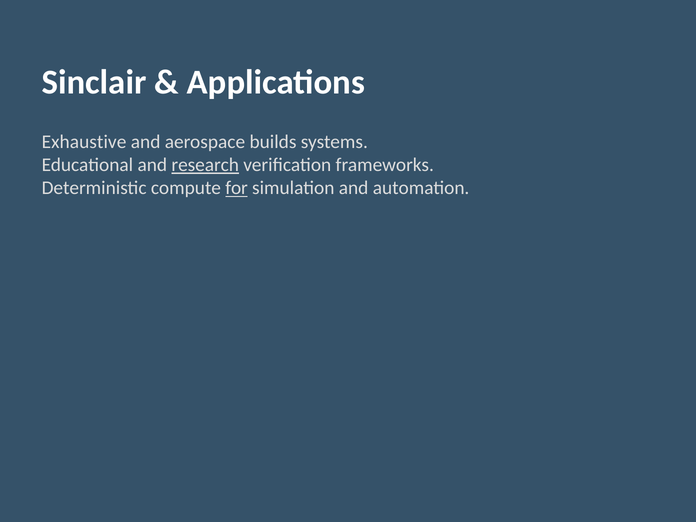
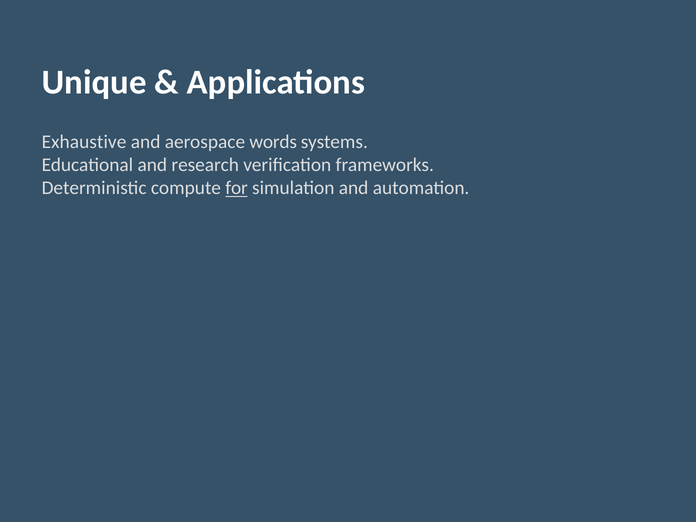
Sinclair: Sinclair -> Unique (94, 82)
builds: builds -> words (273, 142)
research underline: present -> none (205, 165)
